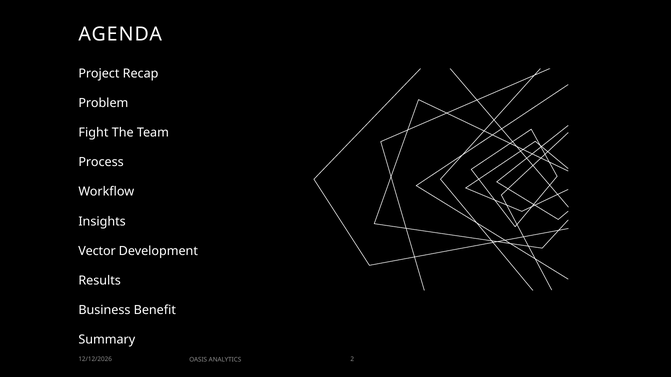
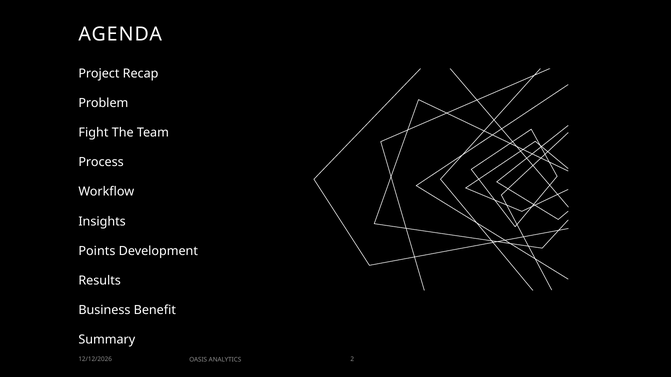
Vector: Vector -> Points (97, 251)
